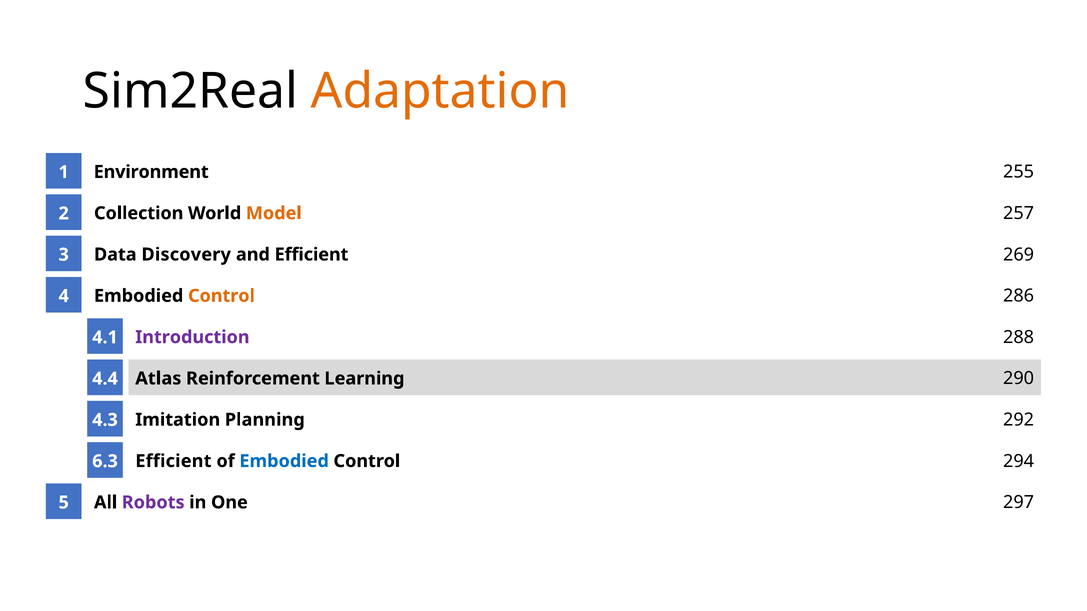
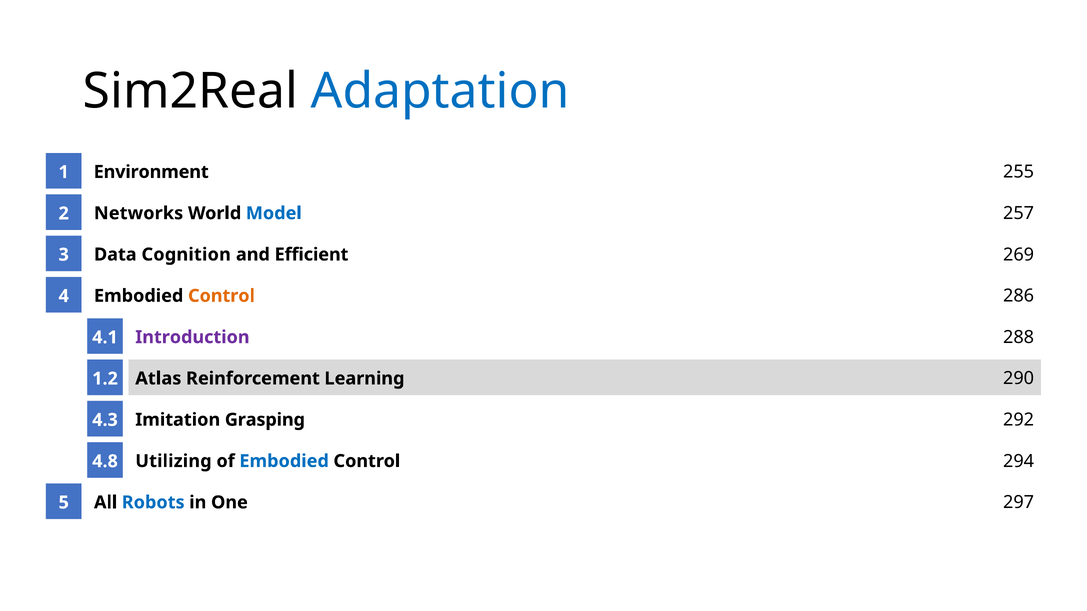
Adaptation colour: orange -> blue (440, 91)
Collection: Collection -> Networks (139, 213)
Model colour: orange -> blue (274, 213)
Discovery: Discovery -> Cognition (186, 255)
4.4: 4.4 -> 1.2 (105, 379)
Planning: Planning -> Grasping (265, 420)
Efficient: Efficient -> Utilizing (173, 461)
6.3: 6.3 -> 4.8 (105, 462)
Robots colour: purple -> blue (153, 503)
